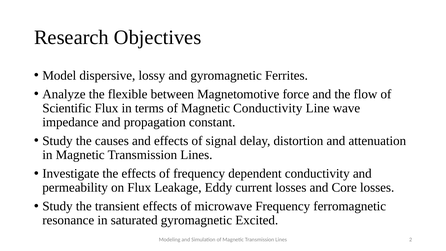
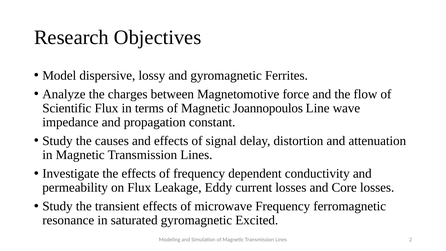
flexible: flexible -> charges (128, 94)
Magnetic Conductivity: Conductivity -> Joannopoulos (268, 108)
